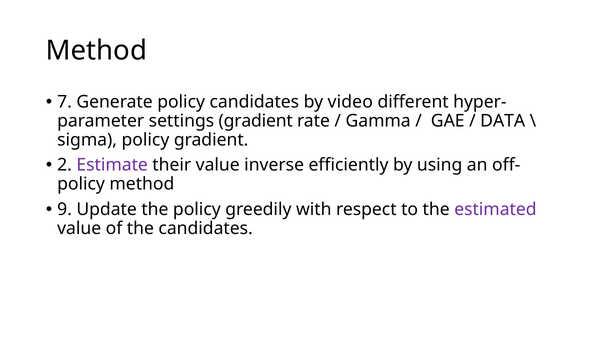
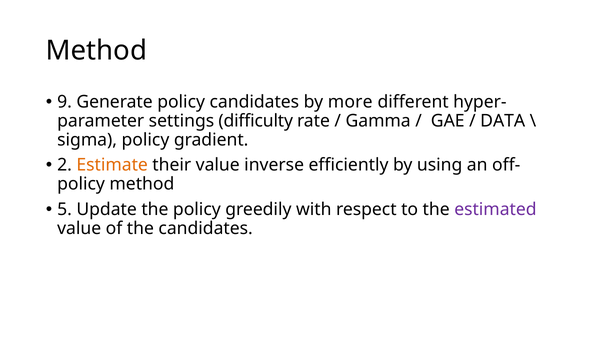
7: 7 -> 9 (65, 102)
video: video -> more (350, 102)
settings gradient: gradient -> difficulty (256, 121)
Estimate colour: purple -> orange (112, 165)
9: 9 -> 5 (65, 209)
